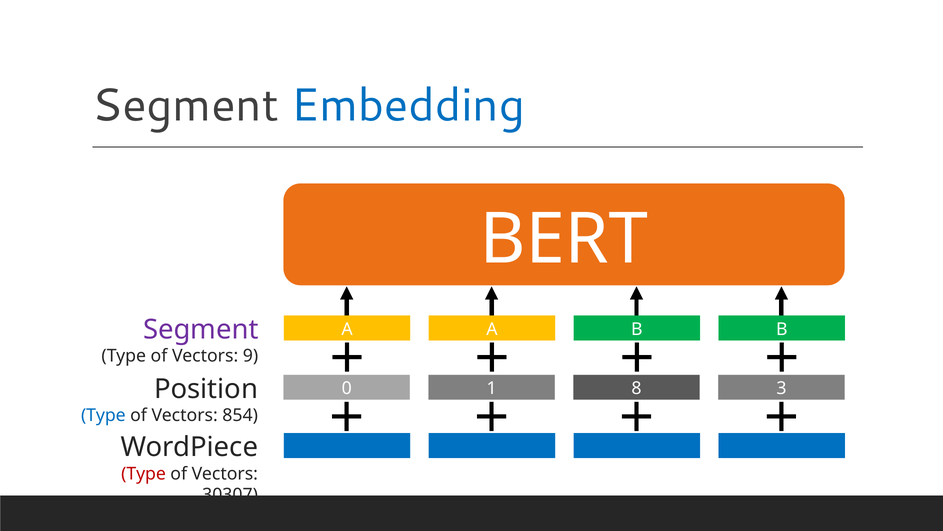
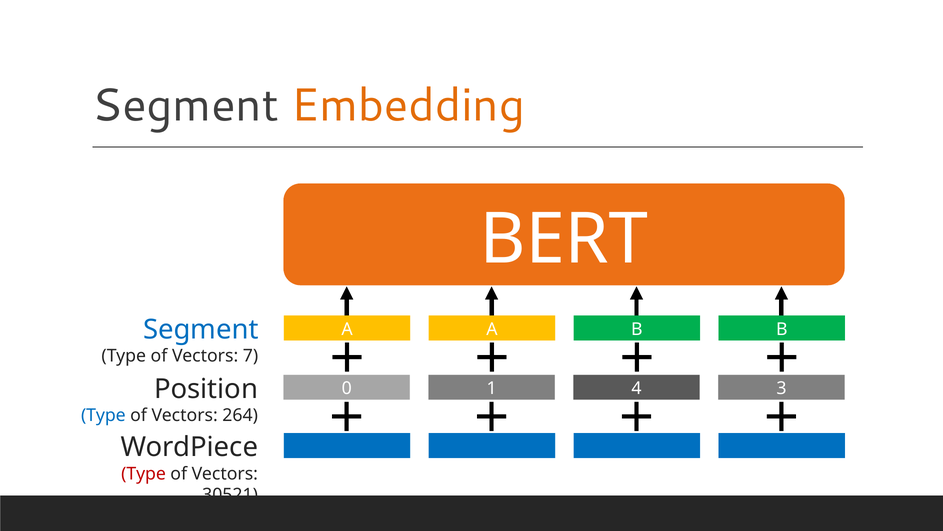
Embedding colour: blue -> orange (408, 106)
Segment colour: purple -> blue (201, 329)
9: 9 -> 7 (251, 356)
8: 8 -> 4 (637, 388)
854: 854 -> 264 (240, 415)
30307: 30307 -> 30521 (230, 494)
